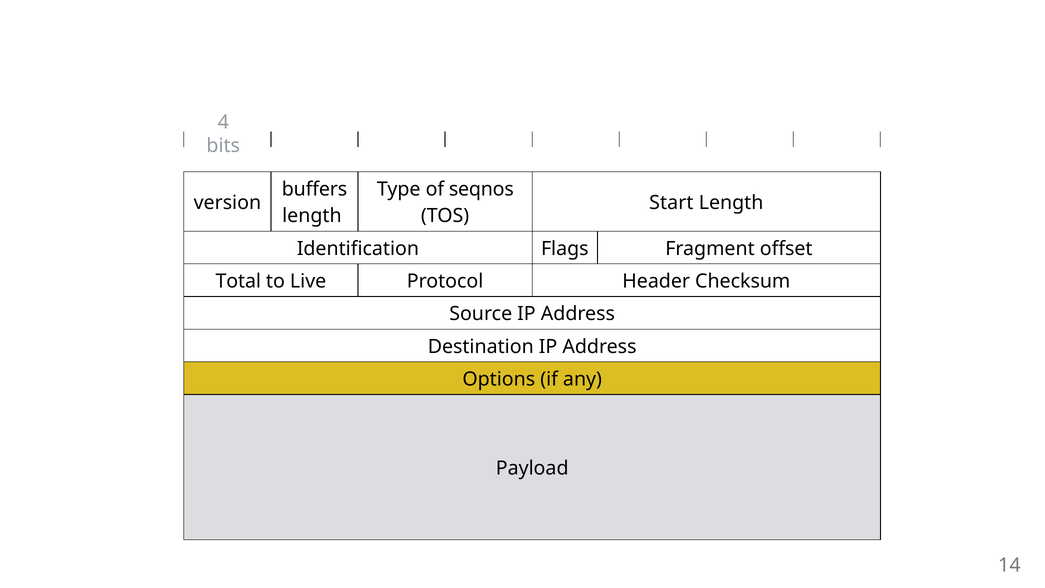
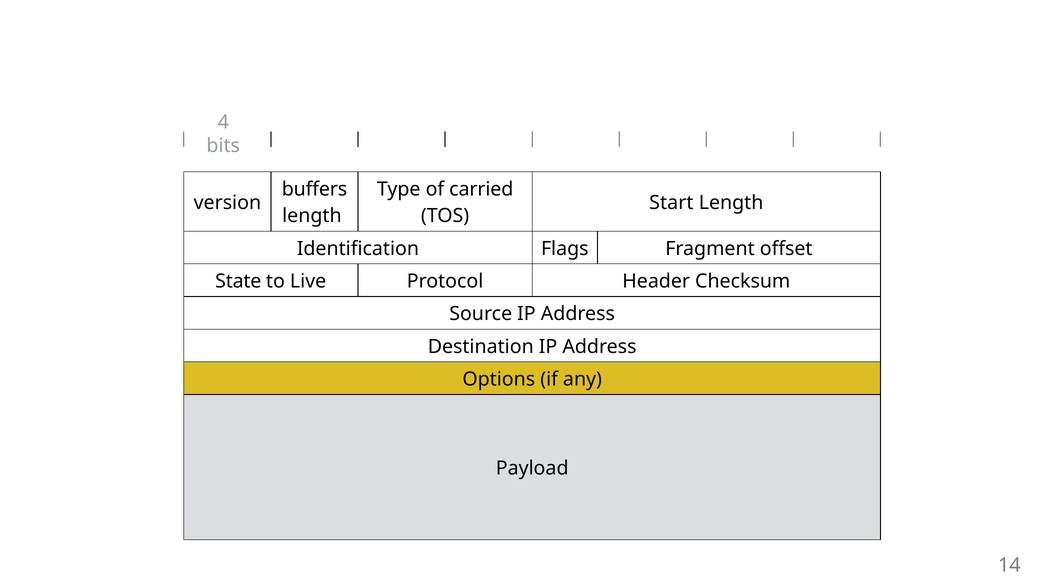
seqnos: seqnos -> carried (481, 189)
Total: Total -> State (238, 281)
